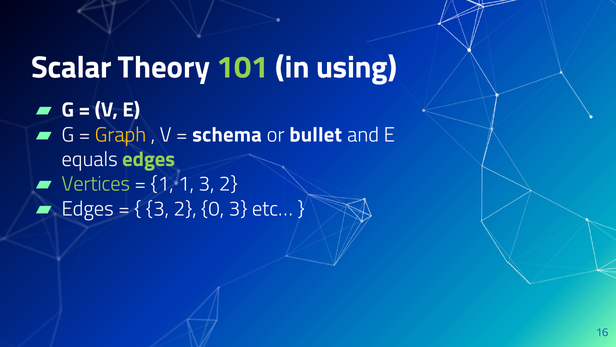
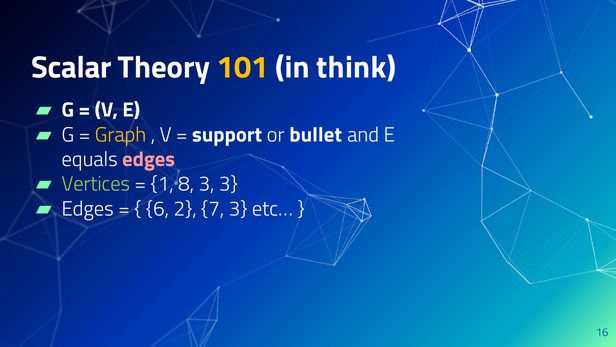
101 colour: light green -> yellow (243, 68)
using: using -> think (356, 68)
schema: schema -> support (227, 135)
edges colour: light green -> pink (149, 159)
1 1: 1 -> 8 (186, 184)
2: 2 -> 3 (228, 184)
3: 3 -> 6 (158, 209)
0: 0 -> 7 (213, 209)
